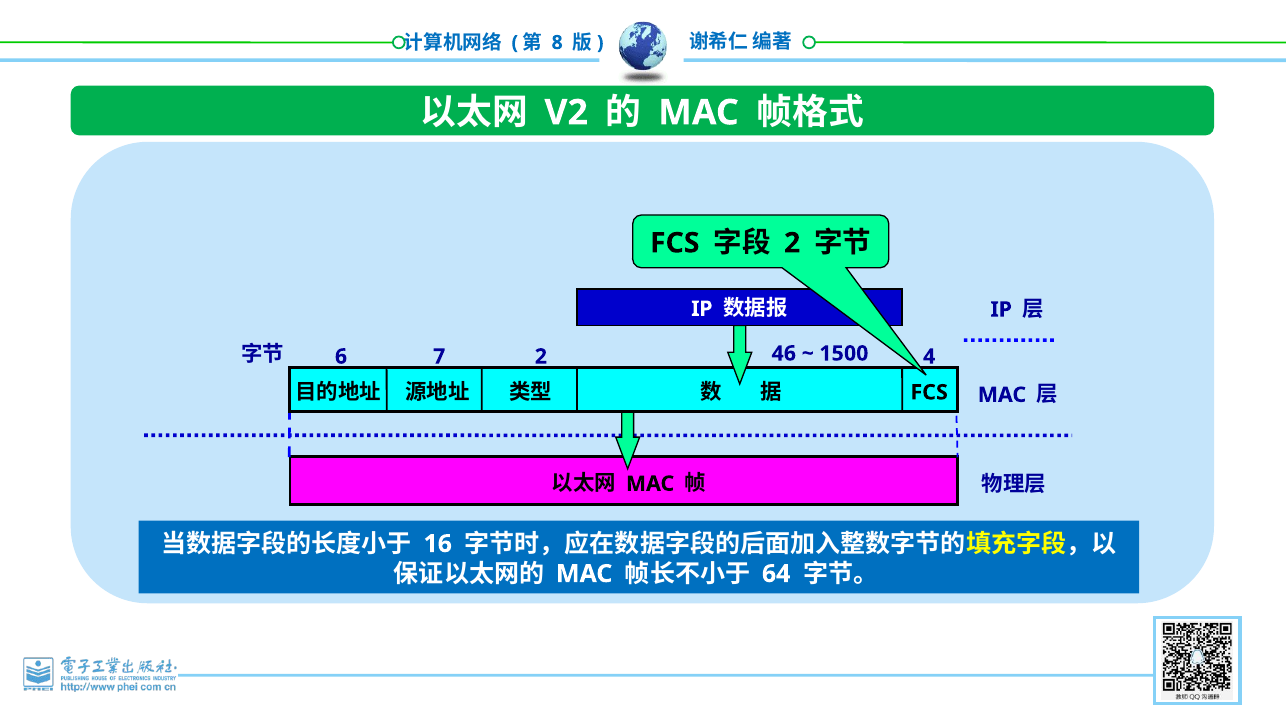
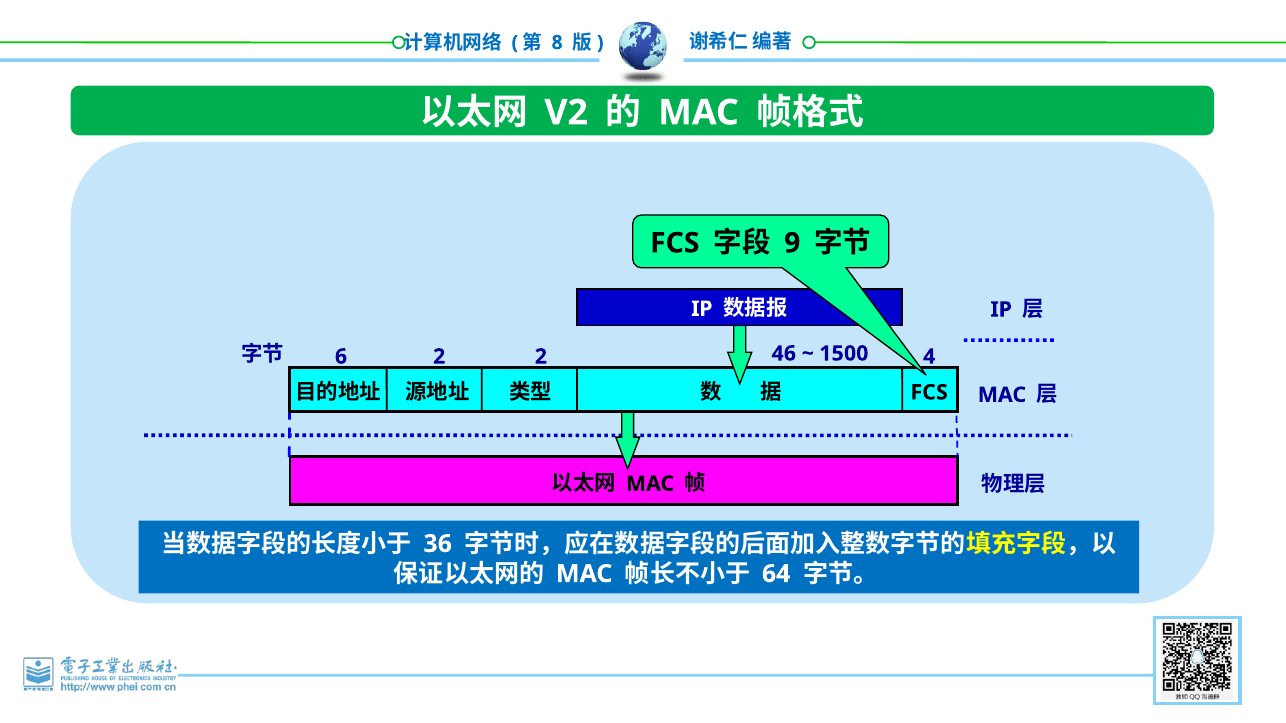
2: 2 -> 9 (792, 243)
6 7: 7 -> 2 (439, 357)
16: 16 -> 36 (438, 544)
